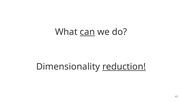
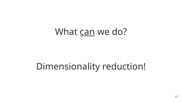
reduction underline: present -> none (124, 67)
